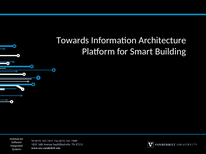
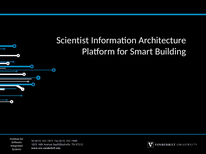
Towards: Towards -> Scientist (73, 40)
